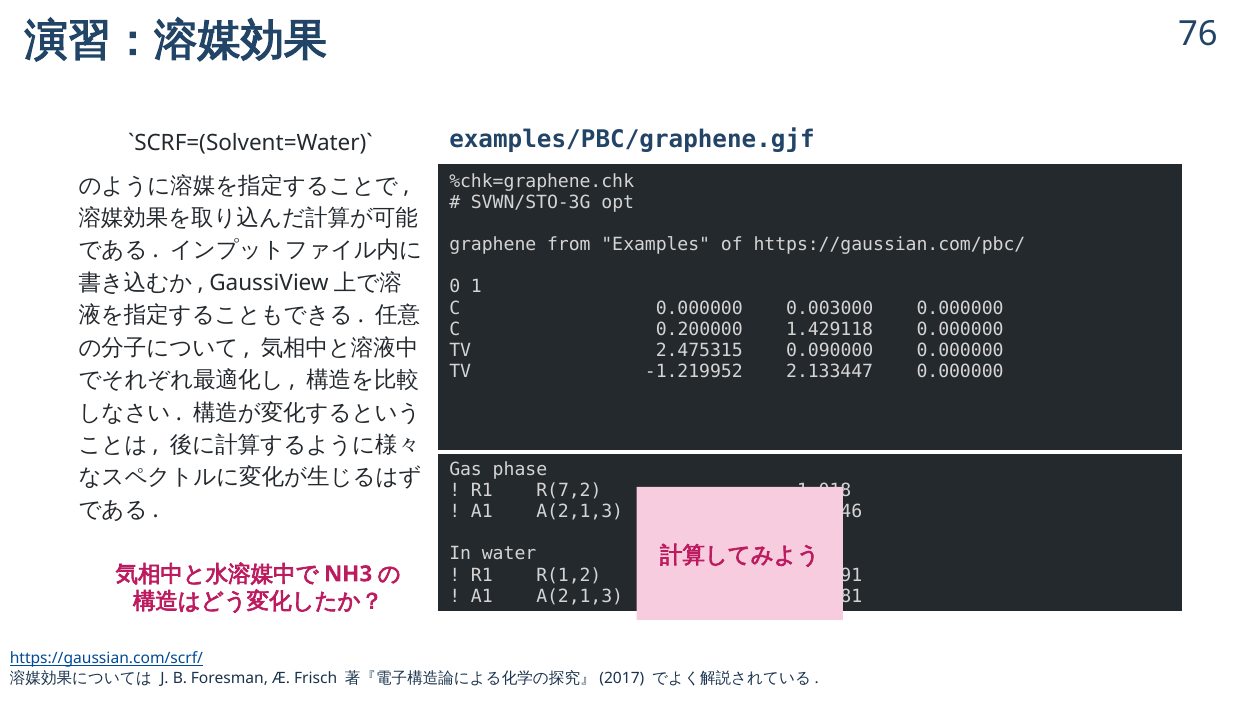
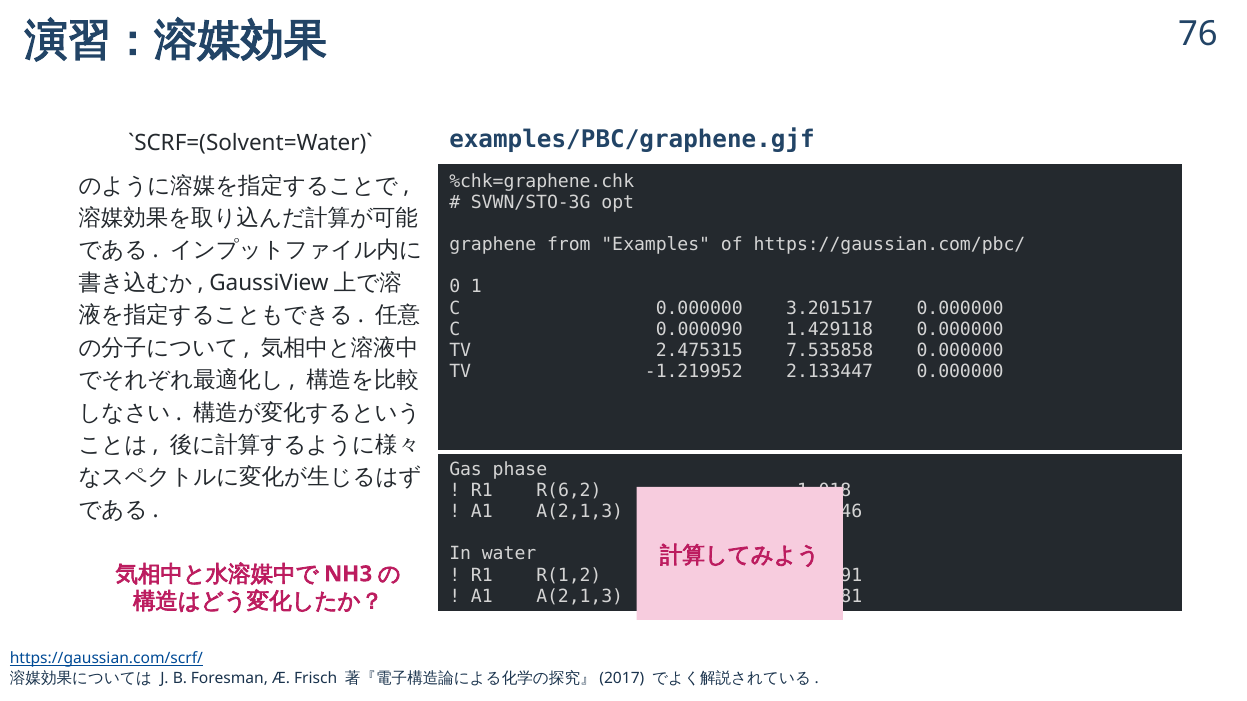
0.003000: 0.003000 -> 3.201517 (830, 308)
0.200000: 0.200000 -> 0.000090 (699, 330)
0.090000: 0.090000 -> 7.535858 (830, 351)
R(7,2: R(7,2 -> R(6,2 (569, 491)
